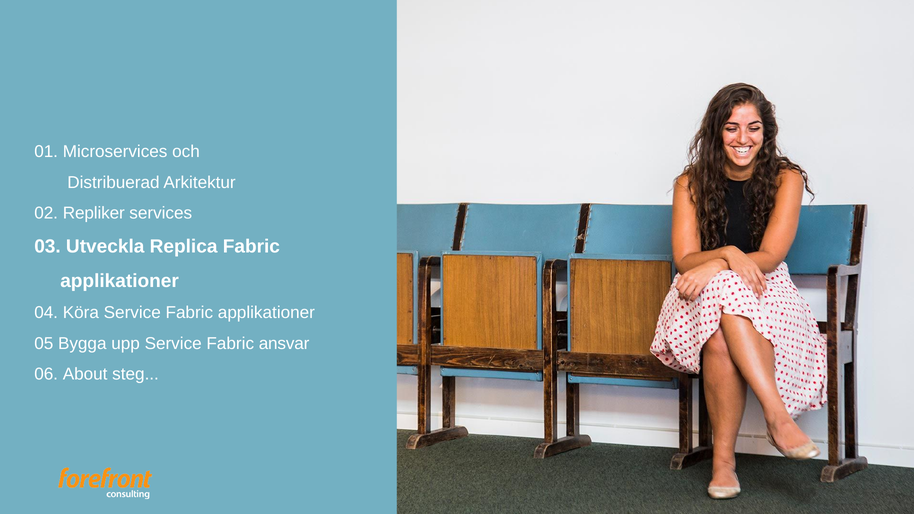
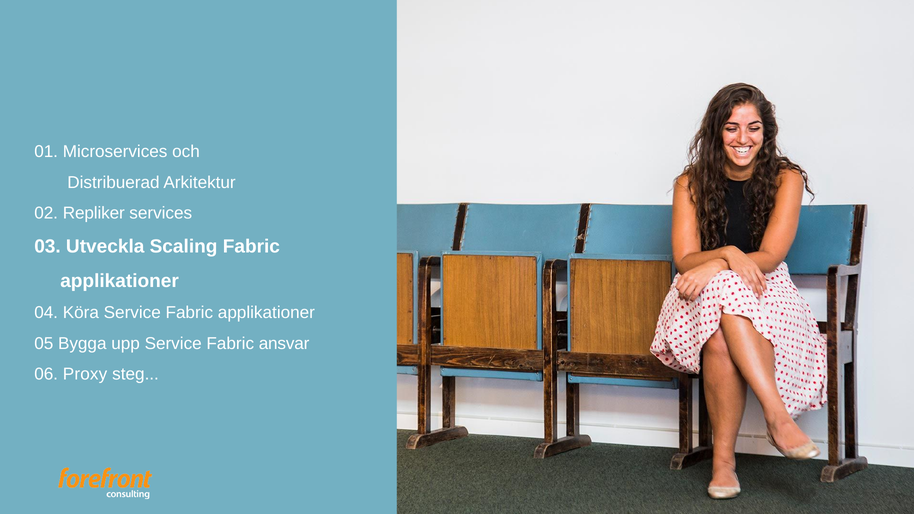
Replica: Replica -> Scaling (184, 247)
About: About -> Proxy (85, 374)
